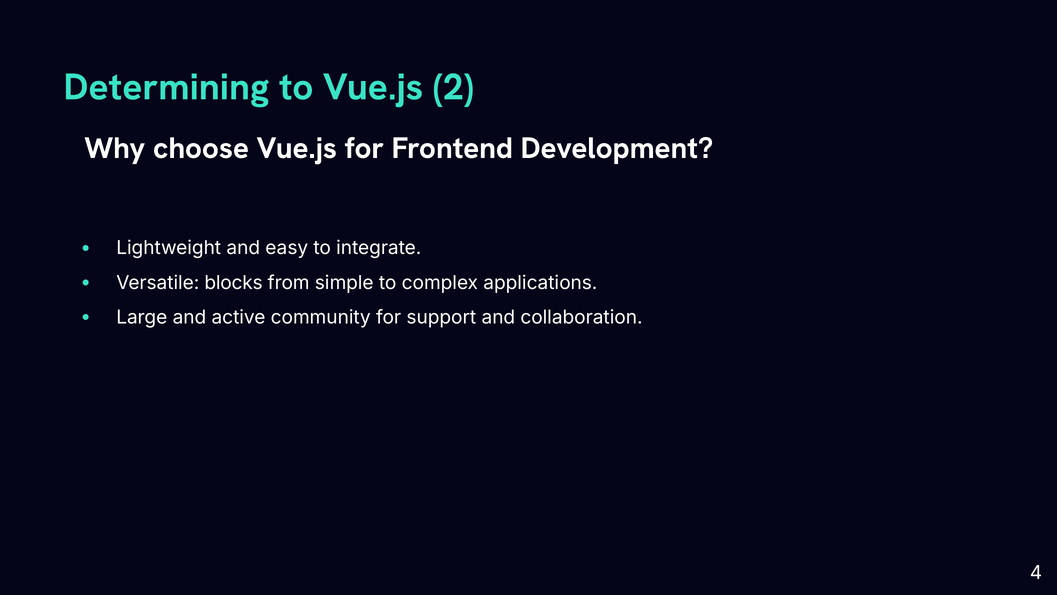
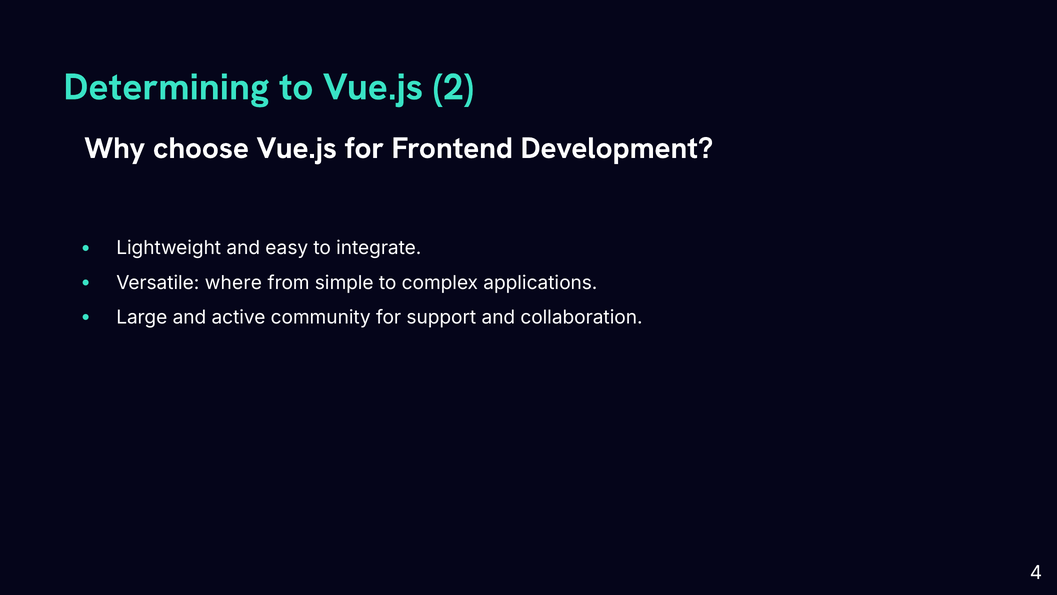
blocks: blocks -> where (233, 283)
